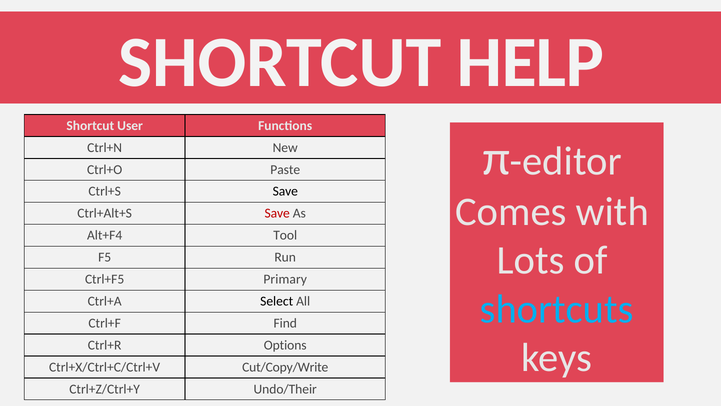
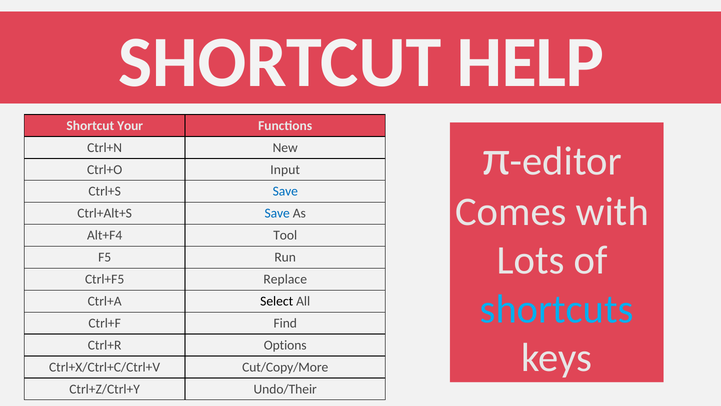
User: User -> Your (130, 126)
Paste: Paste -> Input (285, 169)
Save colour: black -> blue (285, 191)
Save colour: red -> blue (277, 213)
Primary: Primary -> Replace (285, 279)
Cut/Copy/Write: Cut/Copy/Write -> Cut/Copy/More (285, 367)
